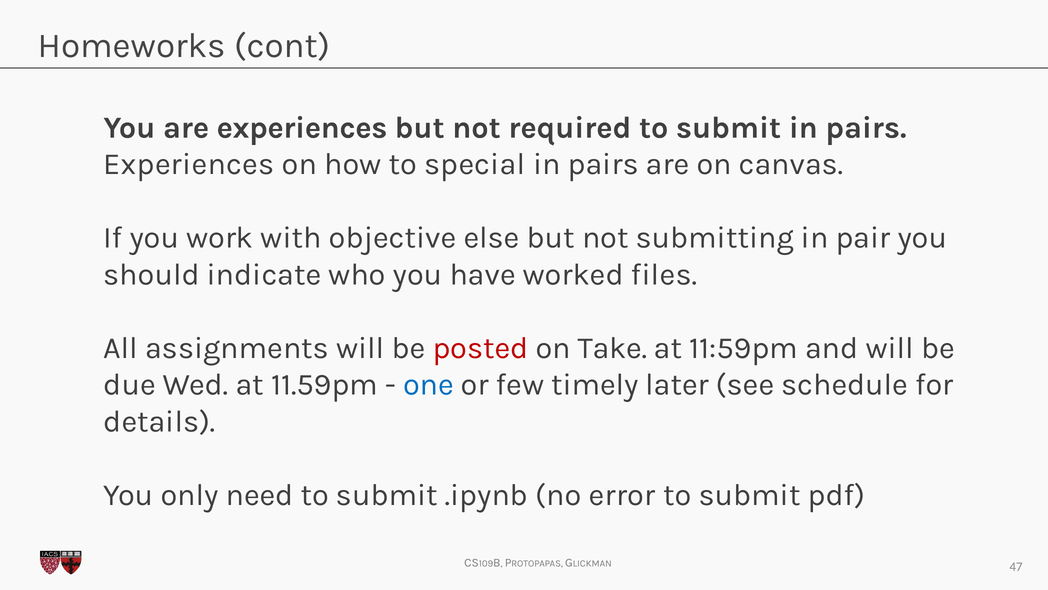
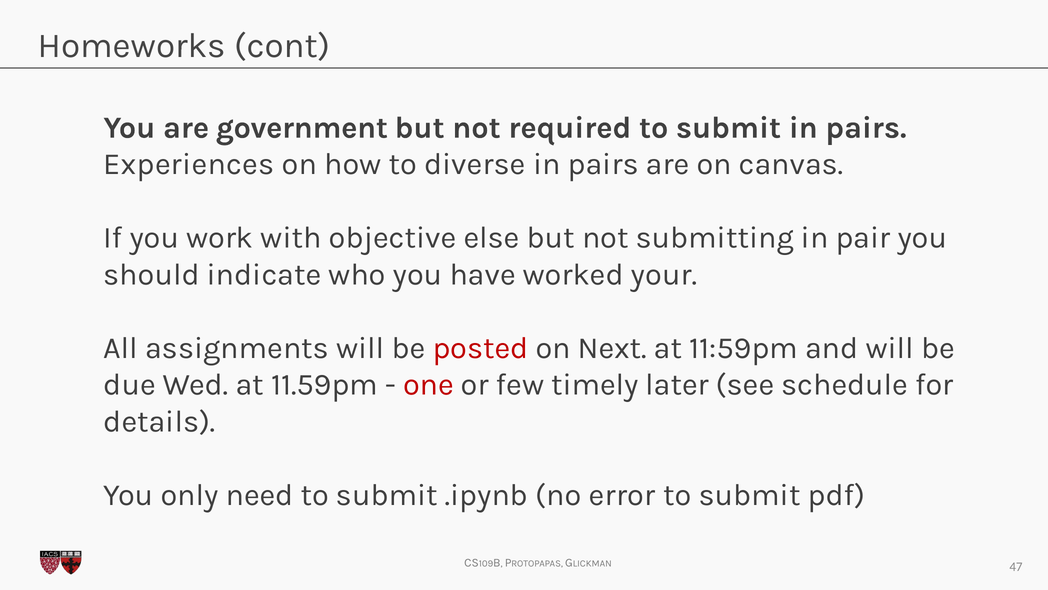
are experiences: experiences -> government (302, 127)
special: special -> diverse (475, 164)
files: files -> your (664, 274)
Take: Take -> Next (612, 348)
one colour: blue -> red (428, 384)
